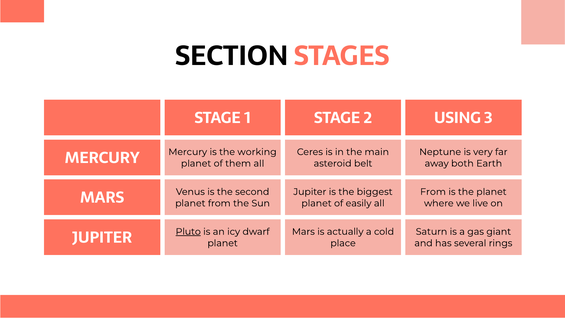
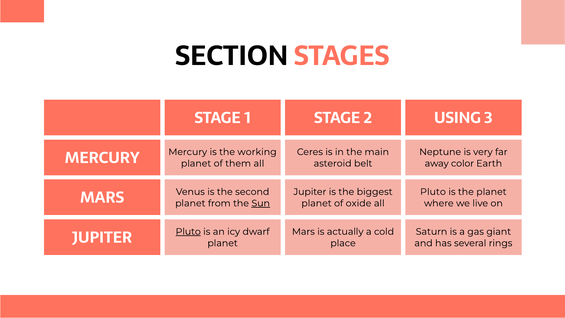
both: both -> color (462, 163)
From: From -> Pluto (433, 192)
Sun underline: none -> present (261, 203)
easily: easily -> oxide (359, 203)
